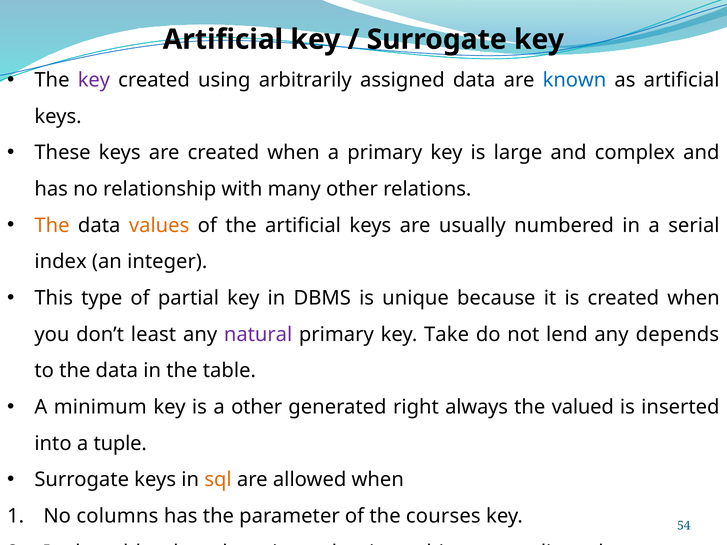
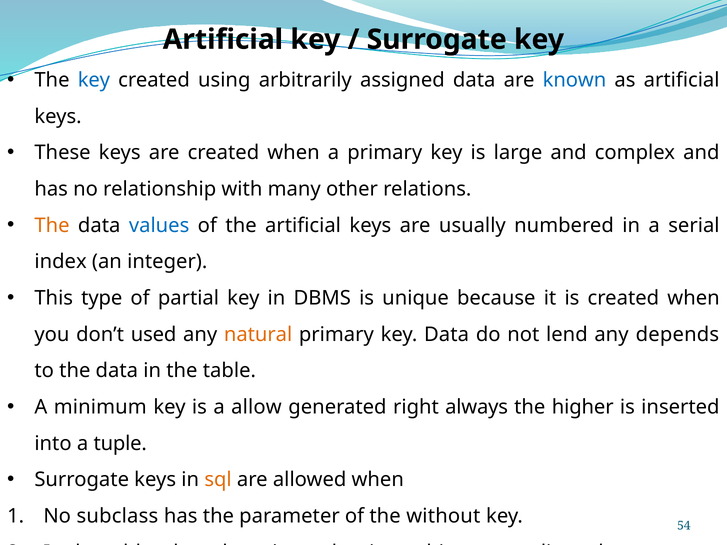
key colour: purple -> blue (94, 80)
values colour: orange -> blue (159, 226)
least: least -> used (154, 335)
natural colour: purple -> orange (258, 335)
key Take: Take -> Data (447, 335)
a other: other -> allow (256, 407)
valued: valued -> higher (583, 407)
columns: columns -> subclass (117, 516)
courses: courses -> without (443, 516)
